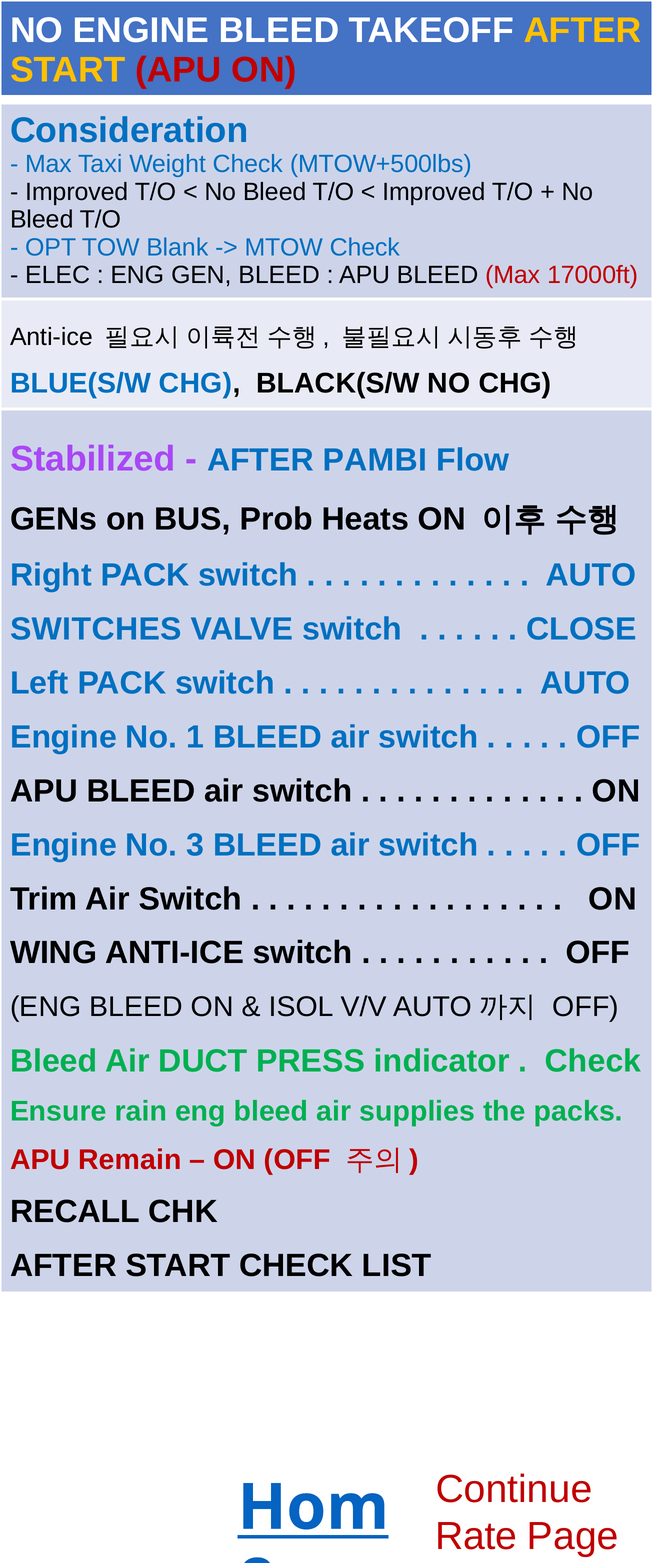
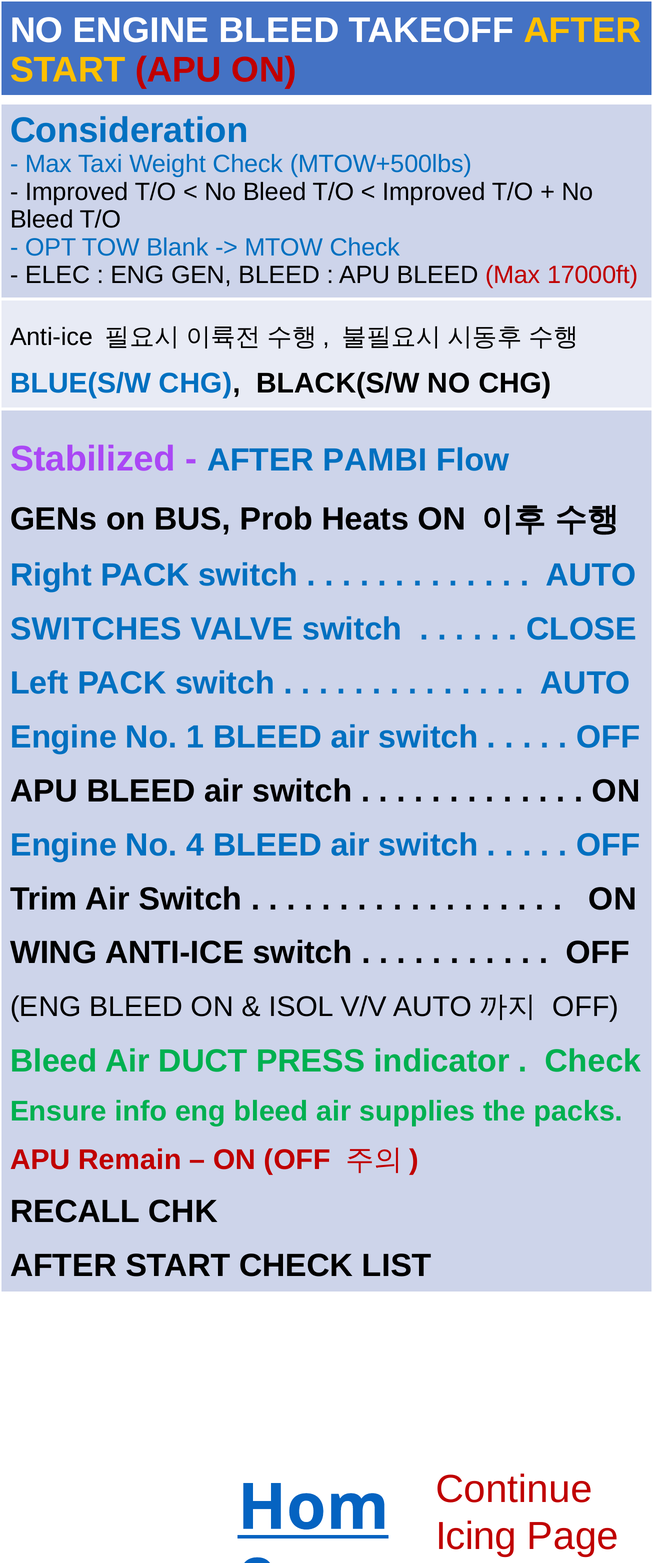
3: 3 -> 4 (195, 845)
rain: rain -> info (141, 1111)
Rate: Rate -> Icing (476, 1536)
